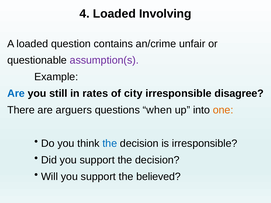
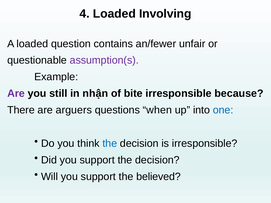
an/crime: an/crime -> an/fewer (156, 44)
Are colour: blue -> purple (16, 94)
rates: rates -> nhận (95, 94)
city: city -> bite (133, 94)
disagree: disagree -> because (239, 94)
one colour: orange -> blue (223, 110)
